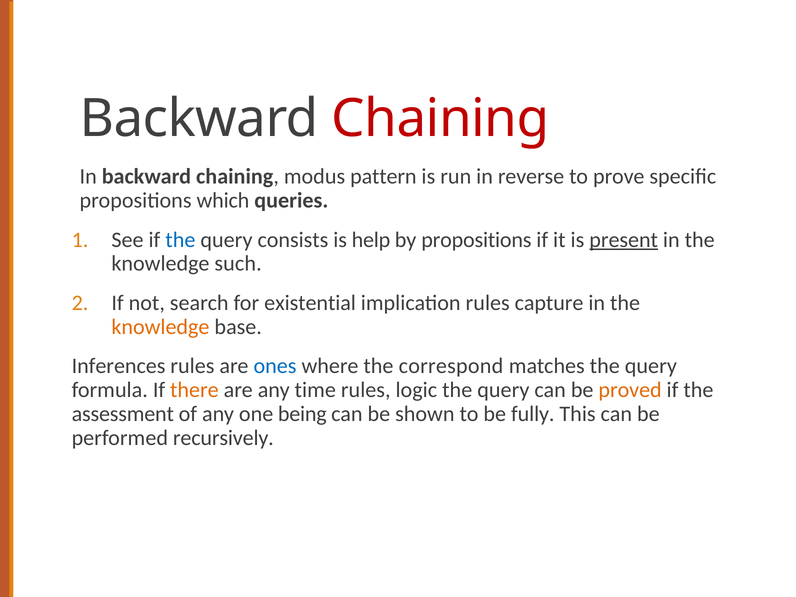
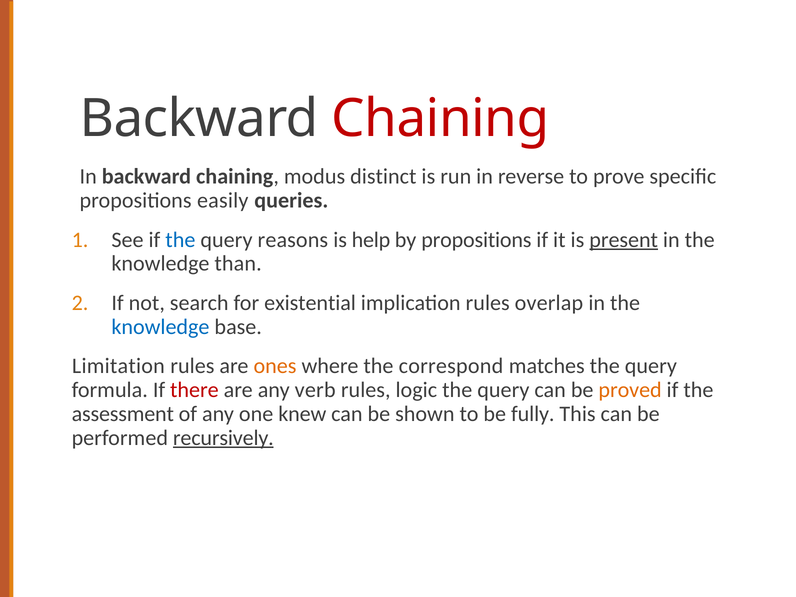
pattern: pattern -> distinct (383, 176)
which: which -> easily (223, 200)
consists: consists -> reasons (293, 240)
such: such -> than (238, 264)
capture: capture -> overlap (549, 303)
knowledge colour: orange -> blue (160, 327)
Inferences: Inferences -> Limitation (118, 366)
ones colour: blue -> orange (275, 366)
there colour: orange -> red (194, 390)
time: time -> verb (315, 390)
being: being -> knew (302, 414)
recursively underline: none -> present (223, 438)
